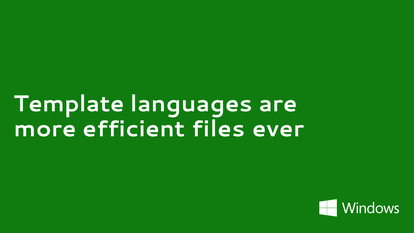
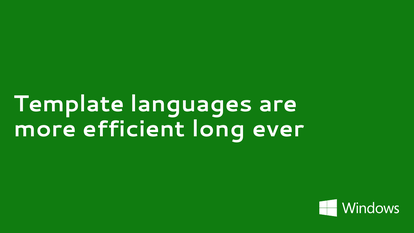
files: files -> long (218, 129)
